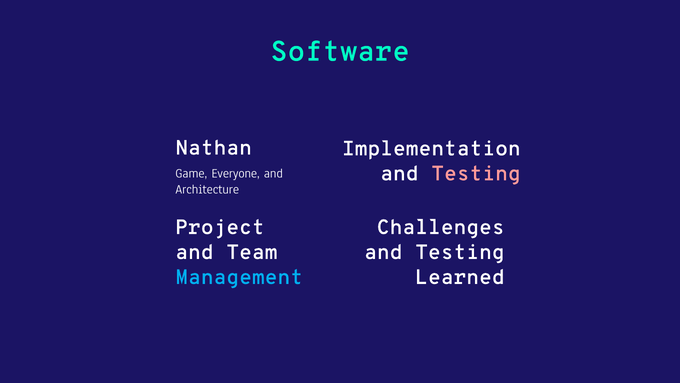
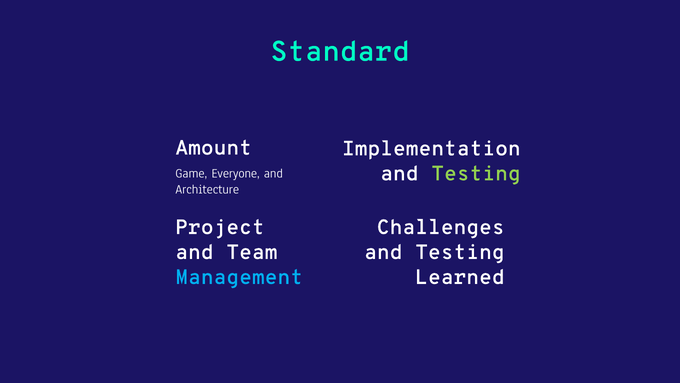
Software: Software -> Standard (340, 51)
Nathan: Nathan -> Amount (214, 148)
Testing colour: pink -> light green (476, 173)
